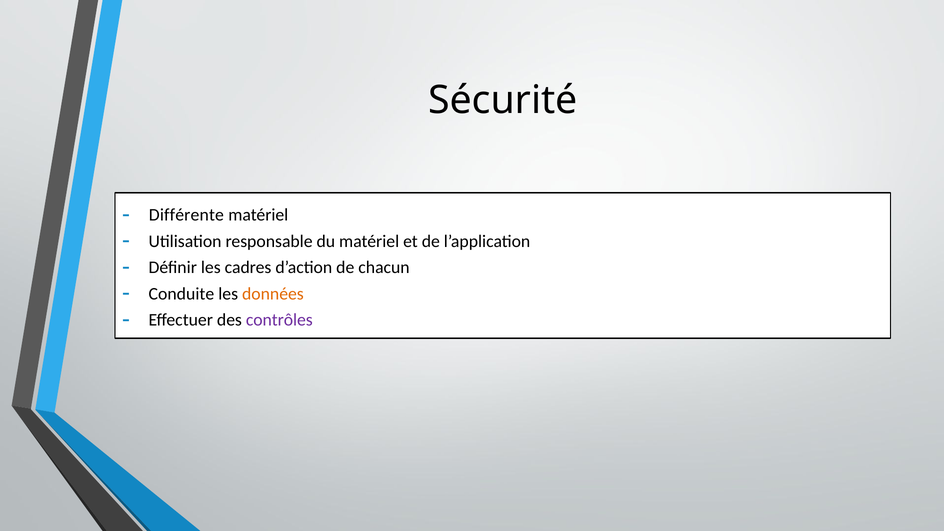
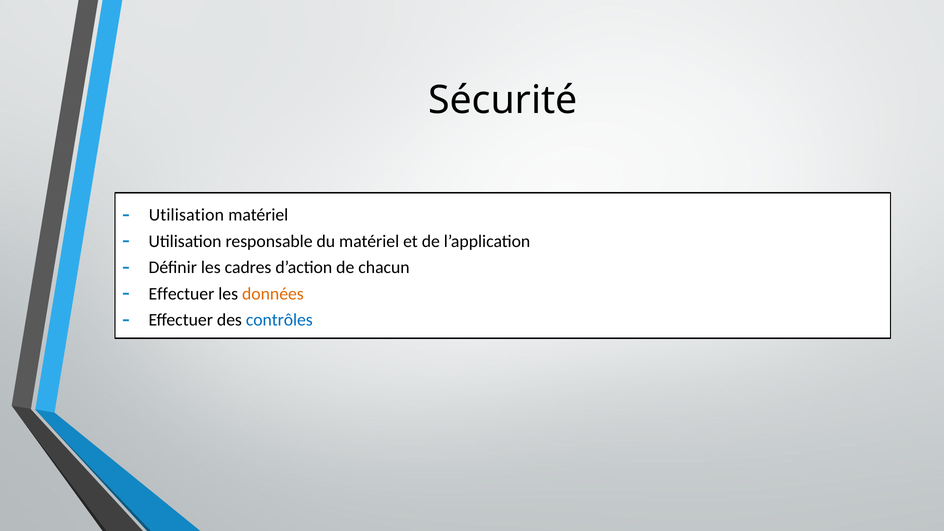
Différente: Différente -> Utilisation (186, 215)
Conduite: Conduite -> Effectuer (181, 294)
contrôles colour: purple -> blue (279, 320)
